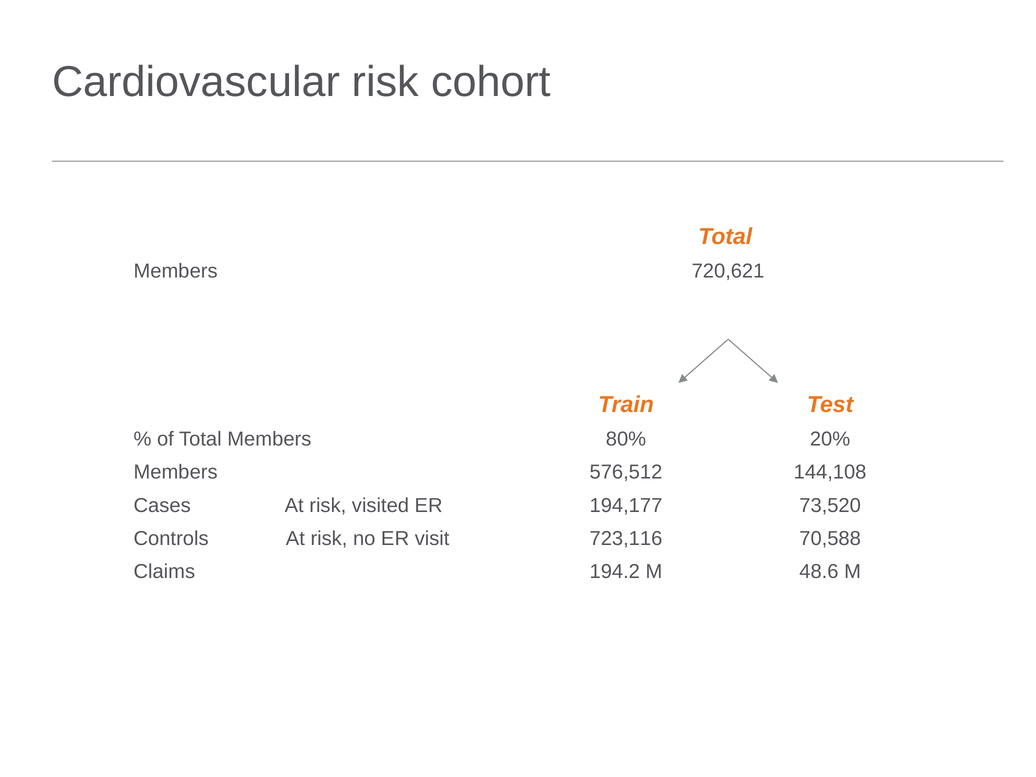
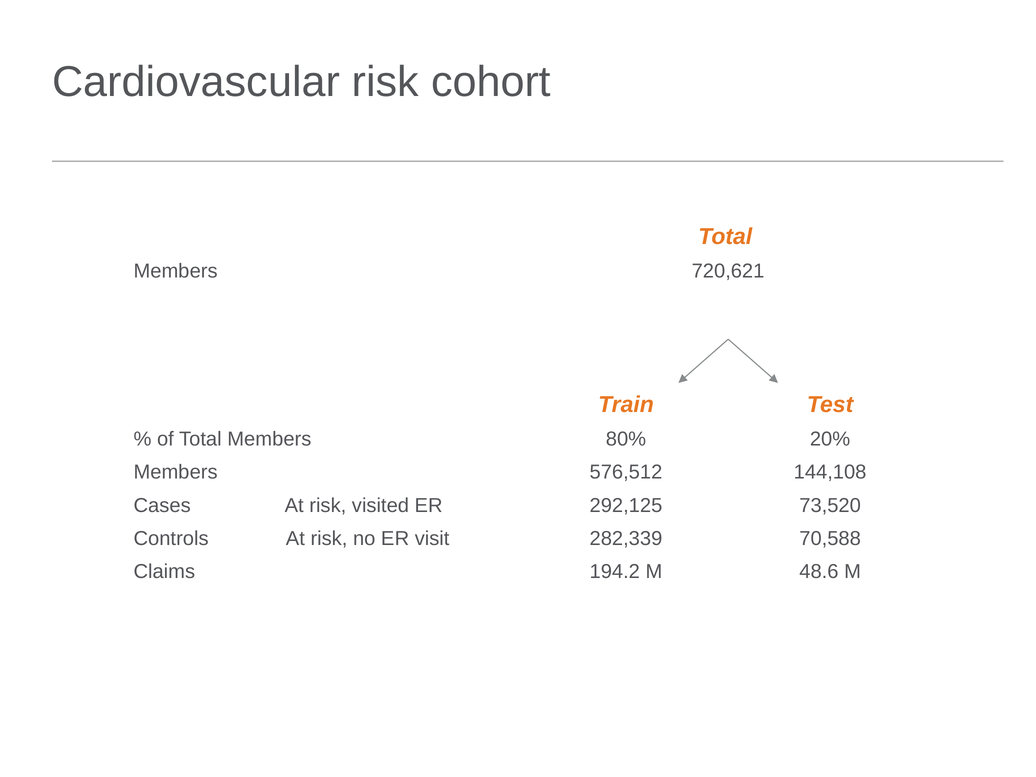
194,177: 194,177 -> 292,125 (626, 505)
723,116: 723,116 -> 282,339 (626, 538)
